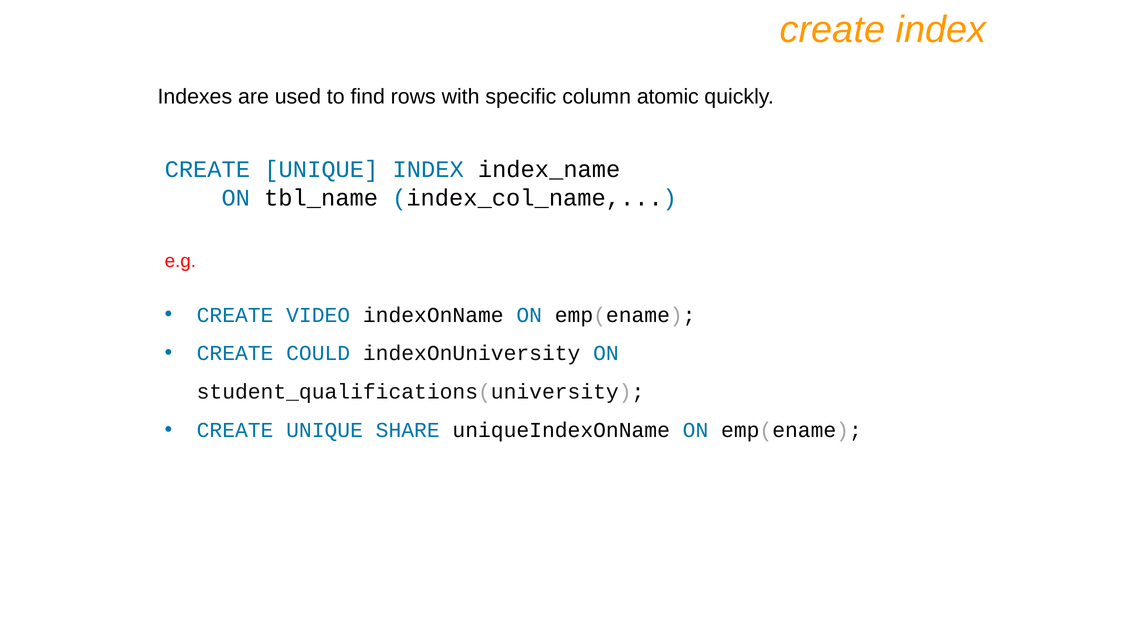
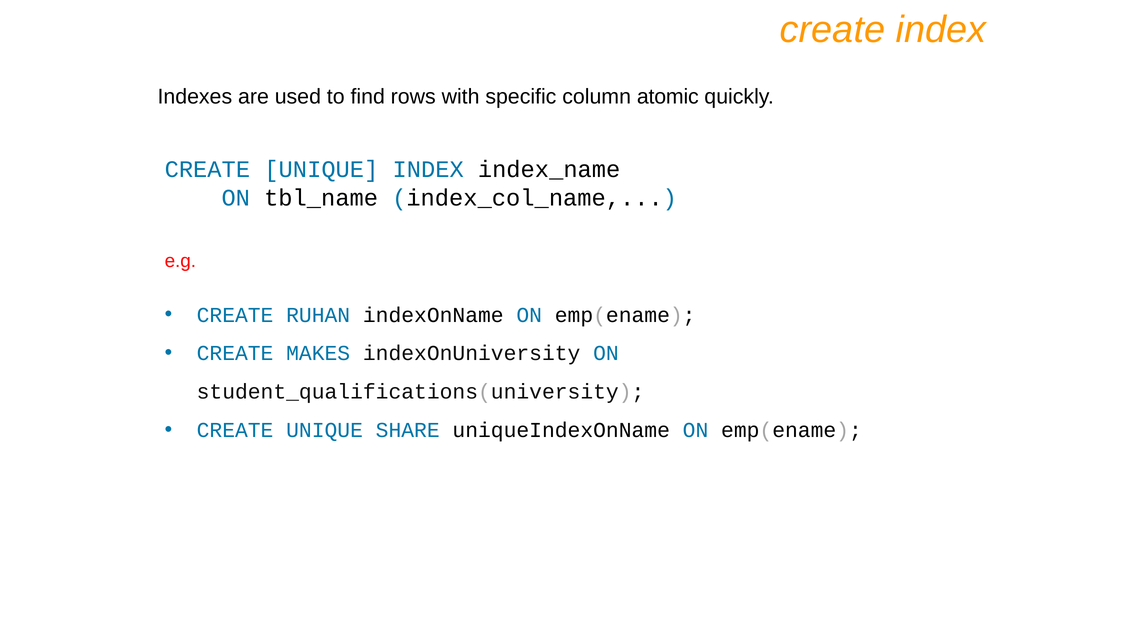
VIDEO: VIDEO -> RUHAN (318, 315)
COULD: COULD -> MAKES (318, 353)
